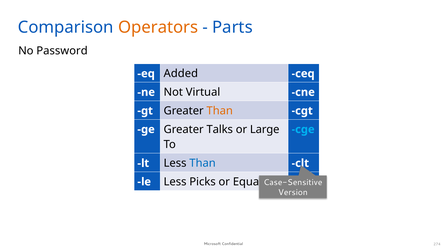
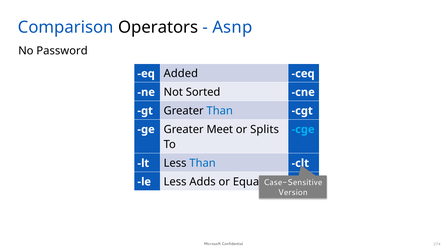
Operators colour: orange -> black (158, 27)
Parts: Parts -> Asnp (232, 27)
Virtual: Virtual -> Sorted (203, 92)
Than colour: orange -> blue (220, 111)
Talks: Talks -> Meet (220, 130)
Large: Large -> Splits (265, 130)
Picks: Picks -> Adds (203, 182)
